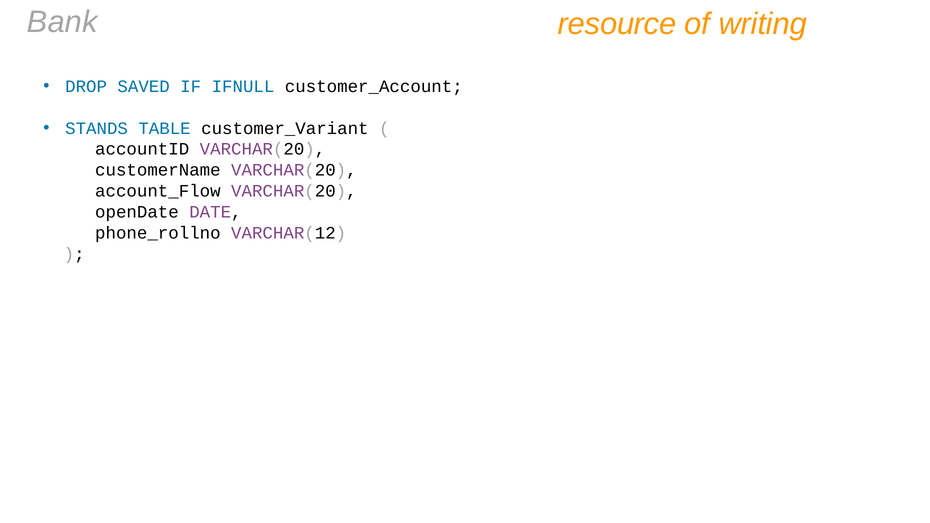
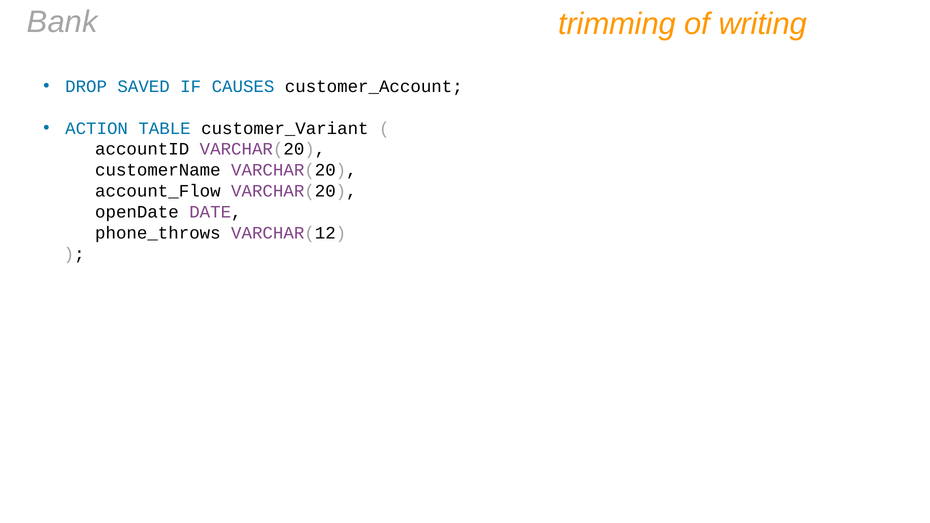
resource: resource -> trimming (617, 24)
IFNULL: IFNULL -> CAUSES (243, 86)
STANDS: STANDS -> ACTION (97, 128)
phone_rollno: phone_rollno -> phone_throws (158, 233)
